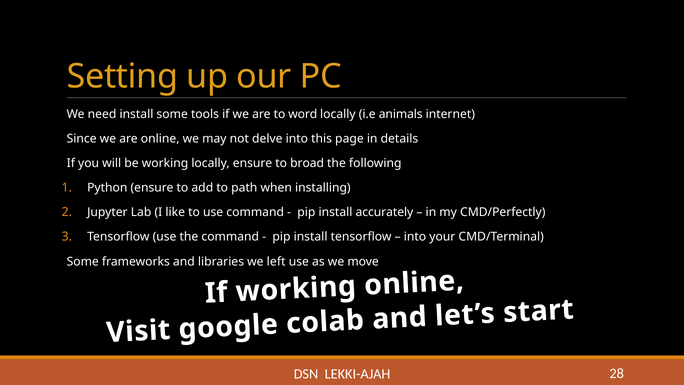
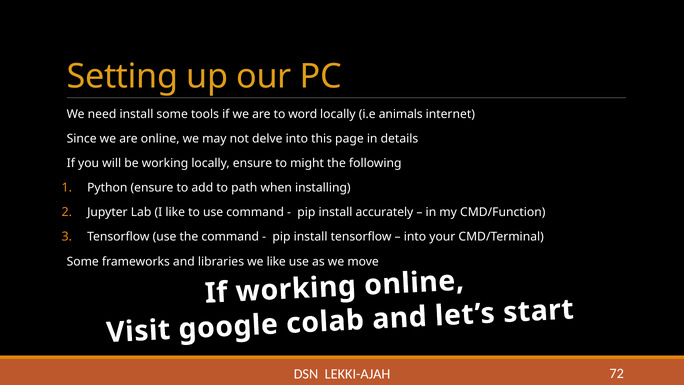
broad: broad -> might (307, 163)
CMD/Perfectly: CMD/Perfectly -> CMD/Function (503, 212)
we left: left -> like (276, 261)
28: 28 -> 72 (617, 373)
